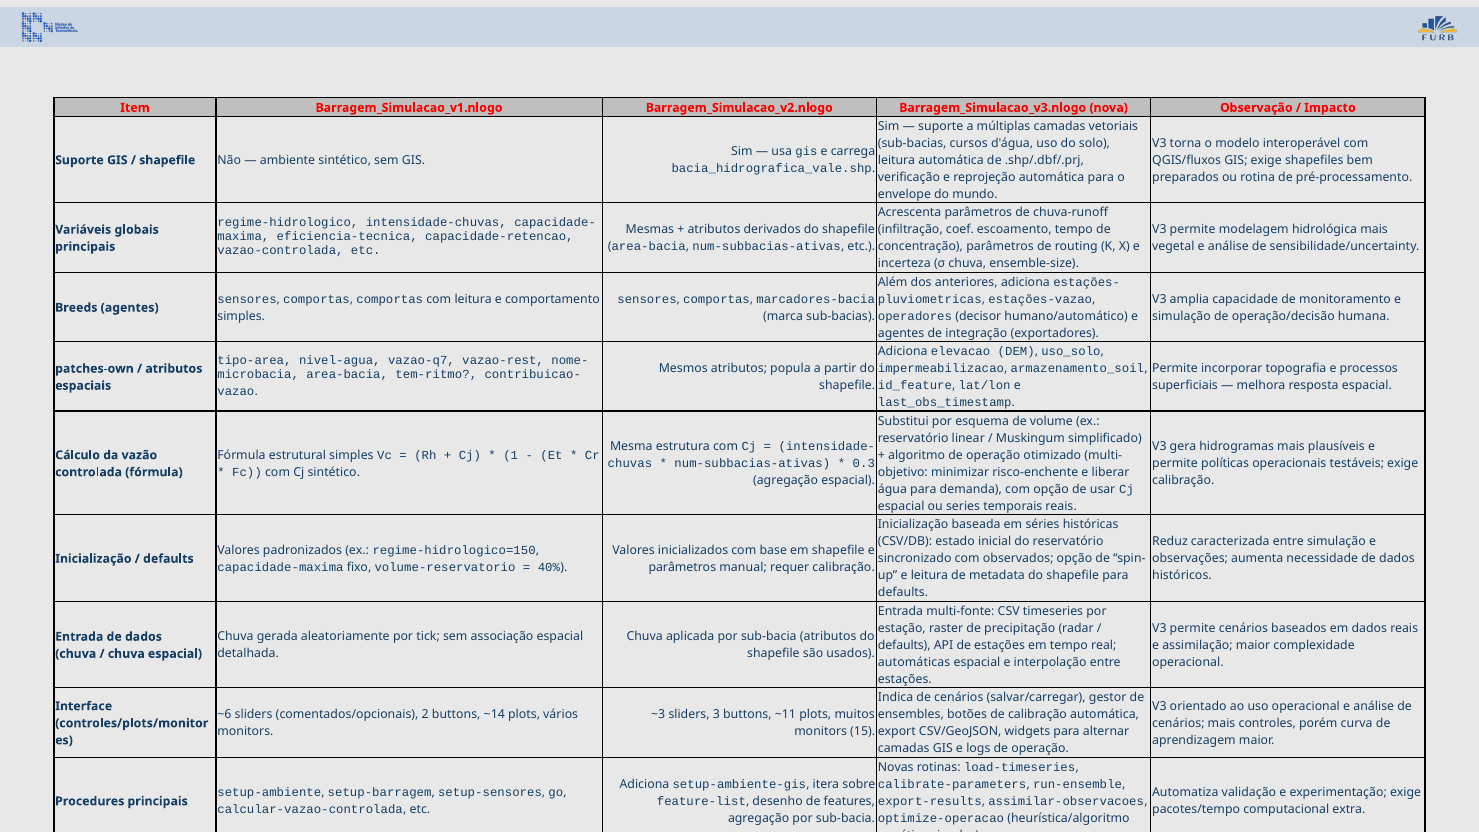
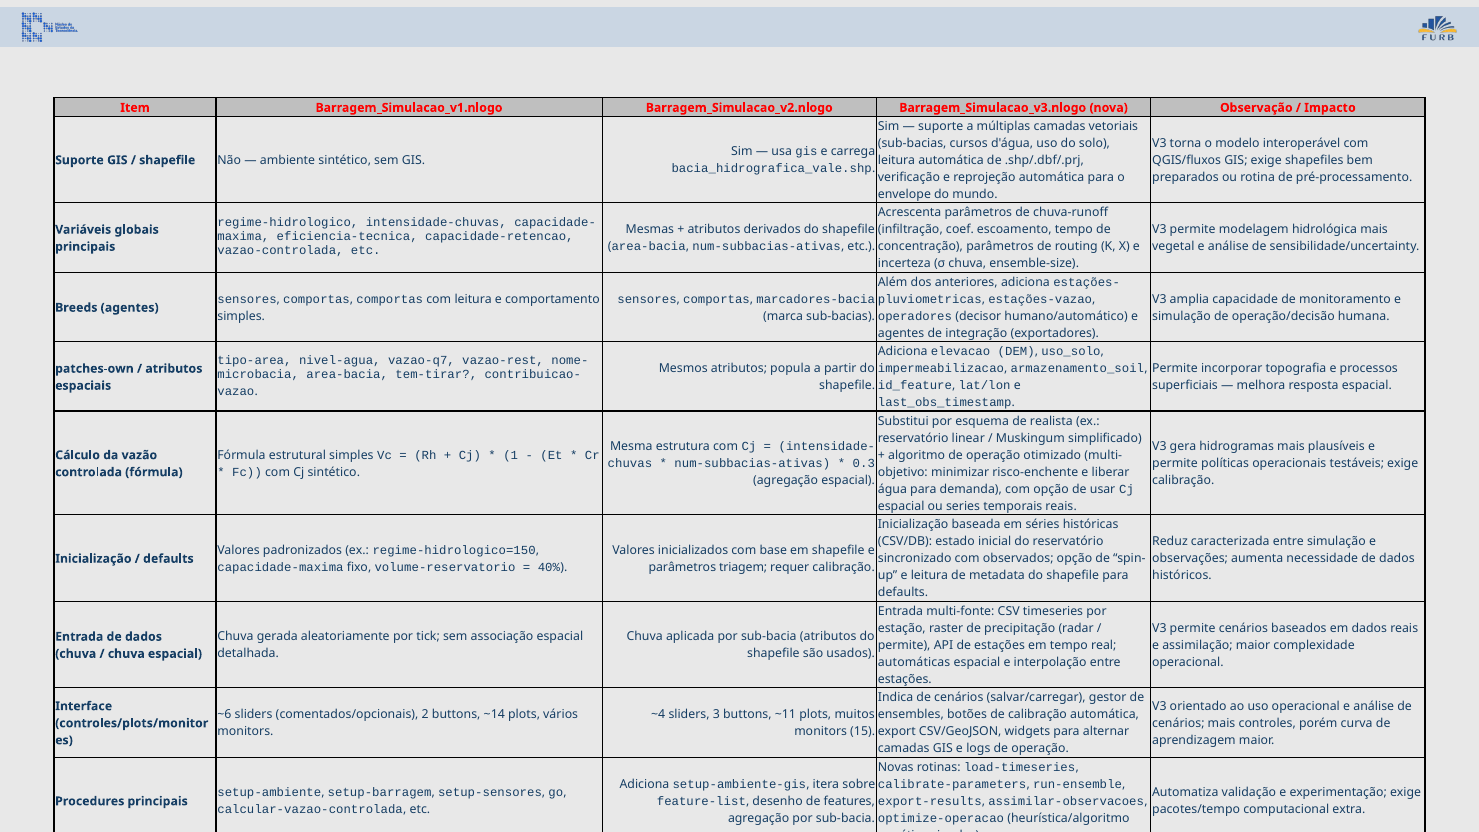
tem-ritmo: tem-ritmo -> tem-tirar (436, 374)
volume: volume -> realista (1051, 421)
manual: manual -> triagem (743, 567)
defaults: defaults -> permite (904, 645)
~3: ~3 -> ~4 (658, 715)
